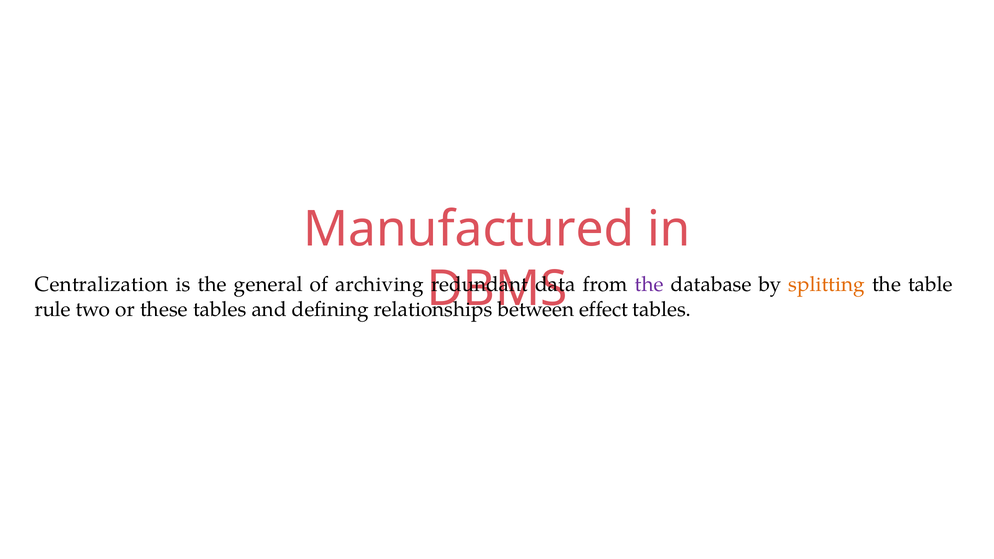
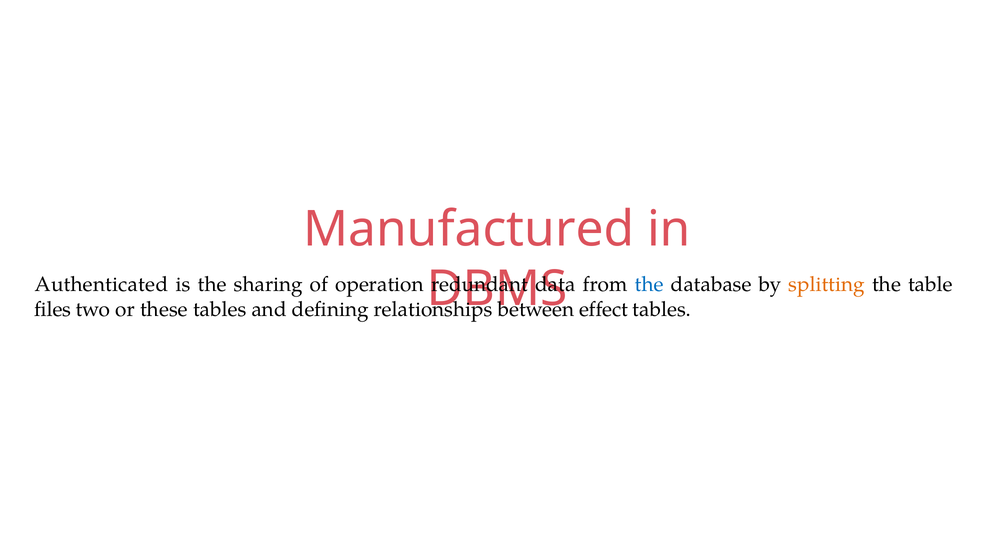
Centralization: Centralization -> Authenticated (101, 285)
general: general -> sharing (268, 285)
archiving: archiving -> operation (379, 285)
the colour: purple -> blue (649, 285)
rule: rule -> files (53, 310)
